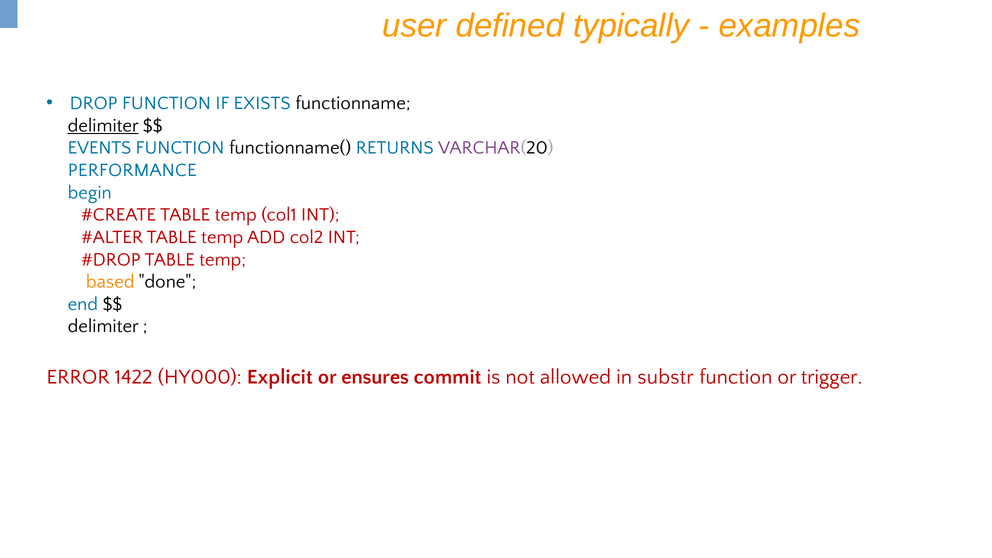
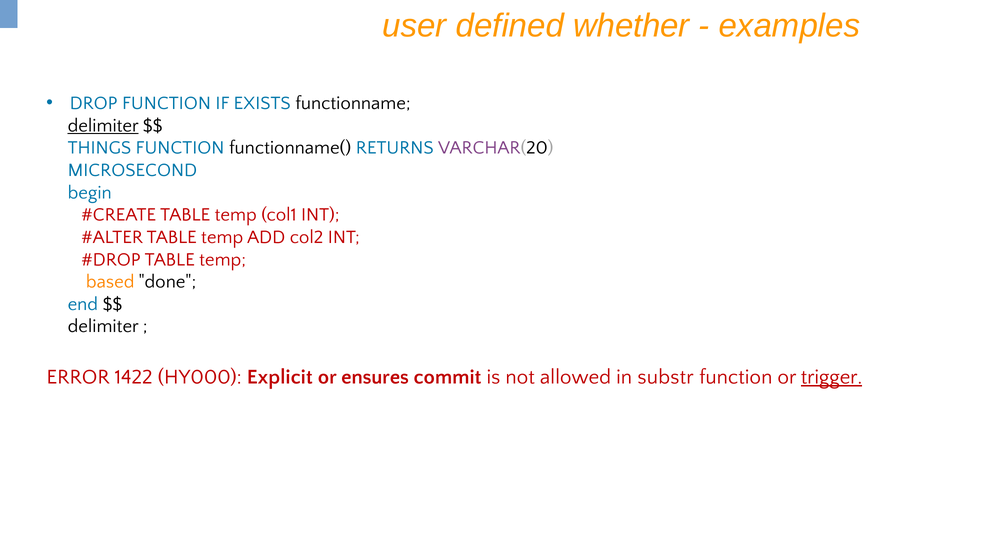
typically: typically -> whether (631, 26)
EVENTS: EVENTS -> THINGS (99, 148)
PERFORMANCE: PERFORMANCE -> MICROSECOND (132, 170)
trigger underline: none -> present (832, 377)
